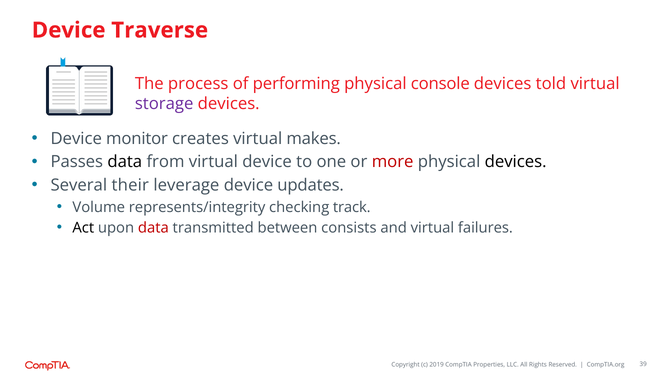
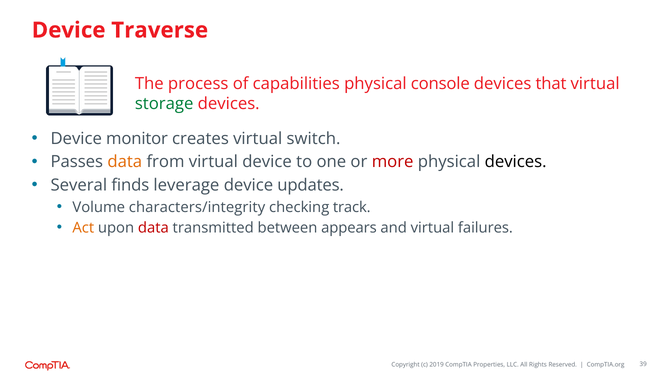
performing: performing -> capabilities (296, 84)
told: told -> that (551, 84)
storage colour: purple -> green (164, 104)
makes: makes -> switch (314, 139)
data colour: black -> orange (125, 162)
their: their -> finds (130, 185)
represents/integrity: represents/integrity -> characters/integrity (197, 207)
Act colour: black -> orange (83, 228)
consists: consists -> appears (349, 228)
